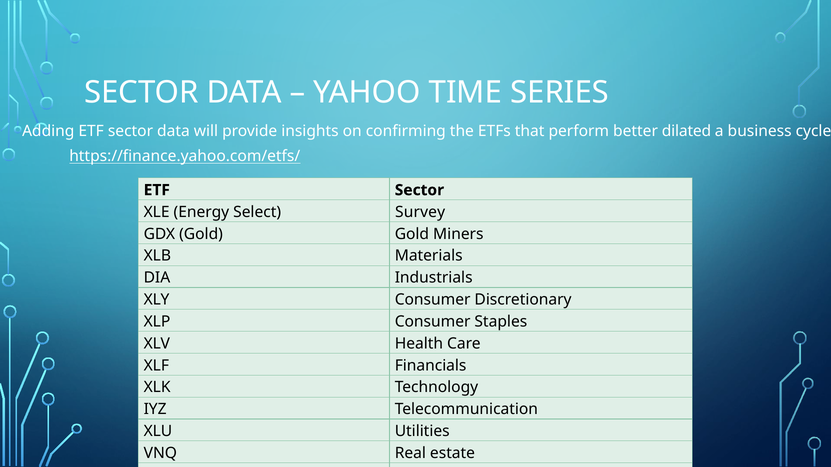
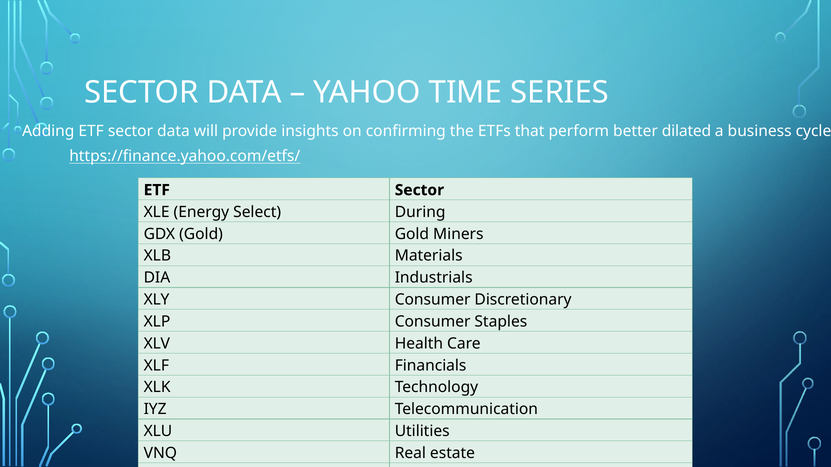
Survey: Survey -> During (420, 212)
